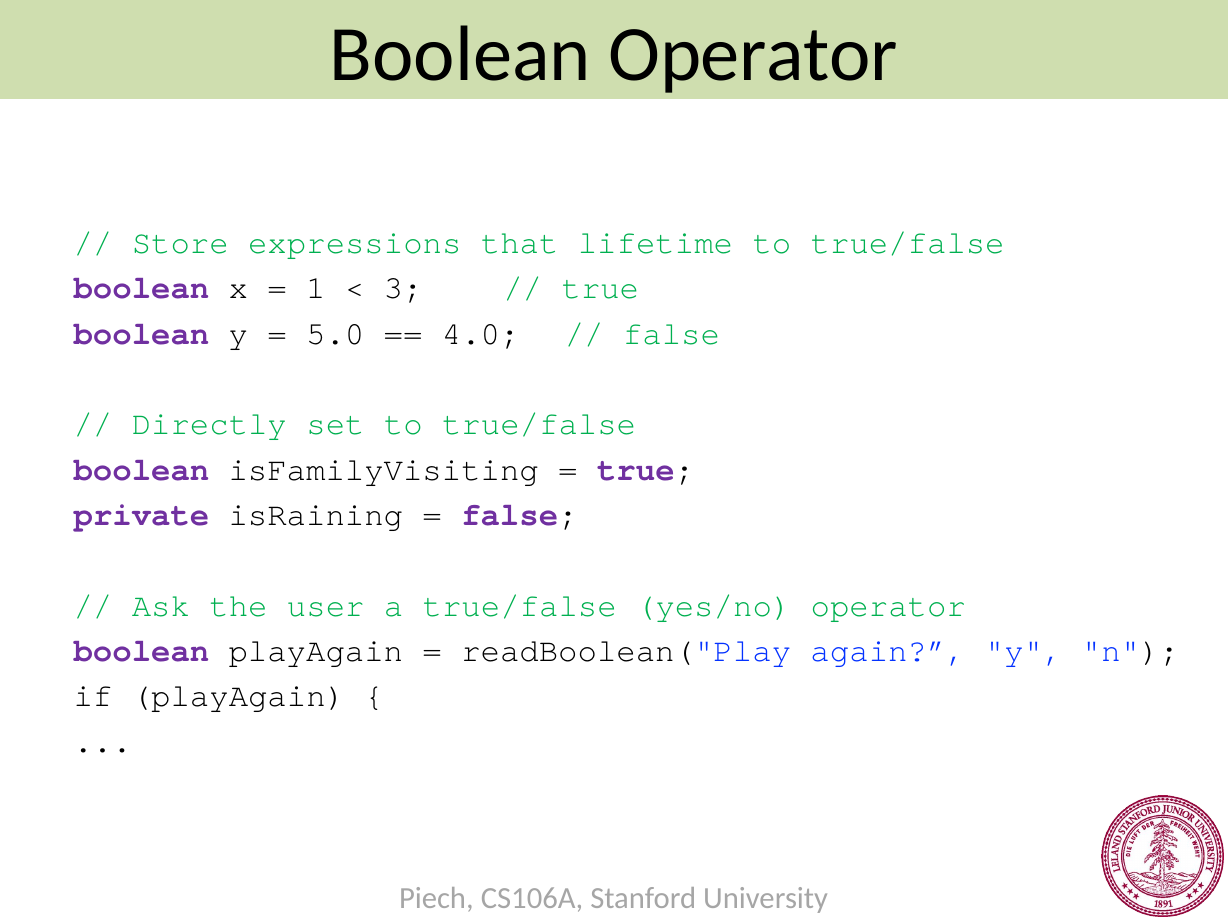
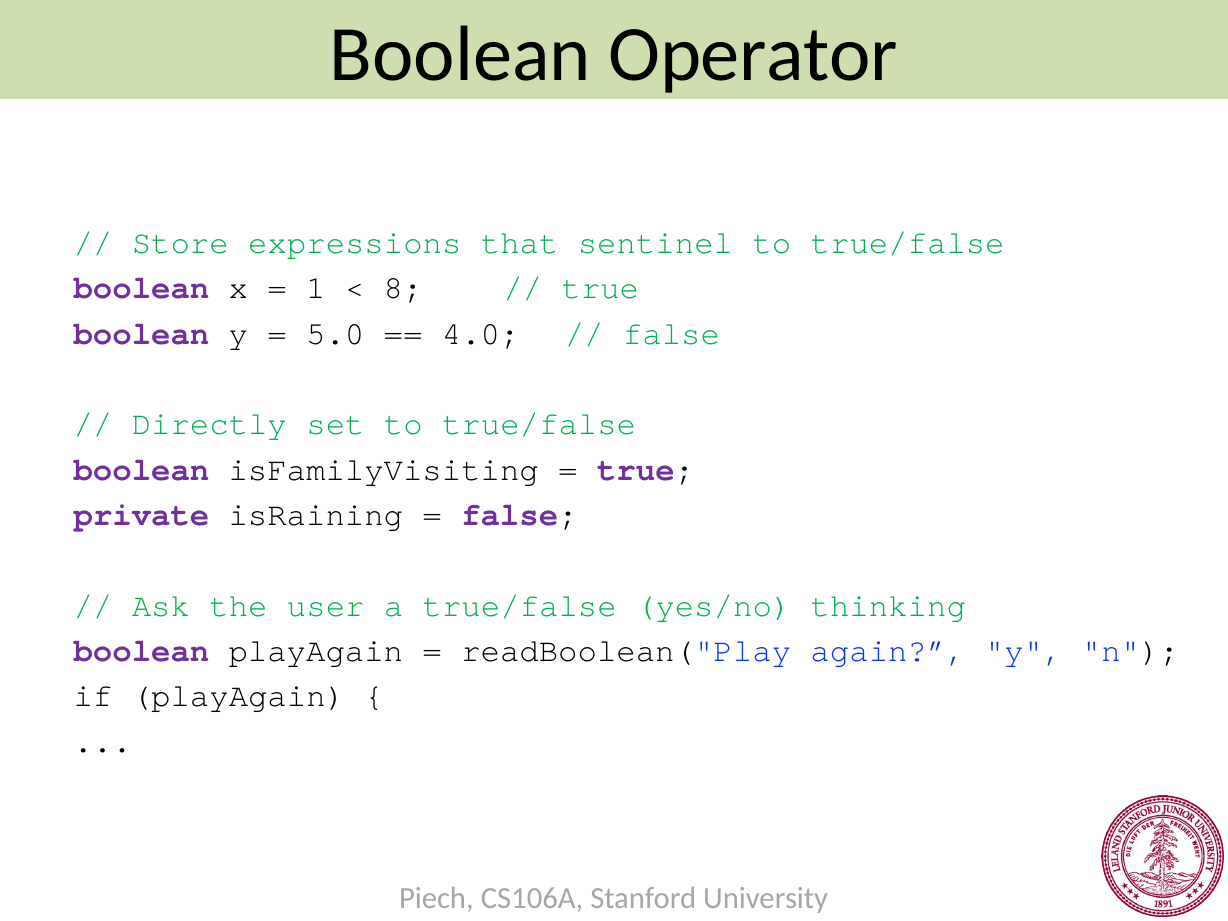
lifetime: lifetime -> sentinel (655, 243)
3: 3 -> 8 (403, 288)
yes/no operator: operator -> thinking (888, 606)
